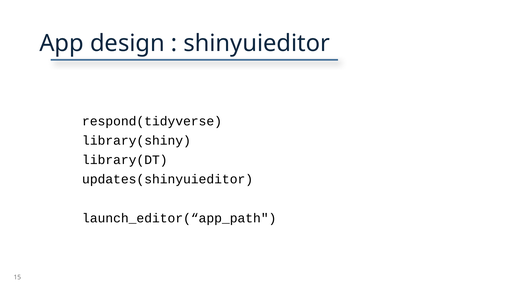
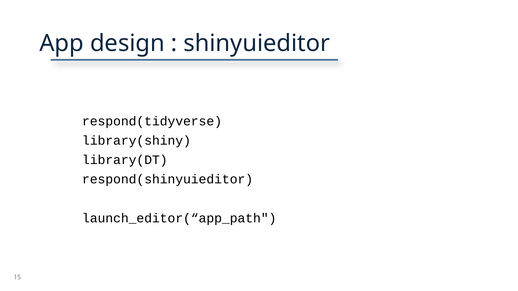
updates(shinyuieditor: updates(shinyuieditor -> respond(shinyuieditor (168, 180)
